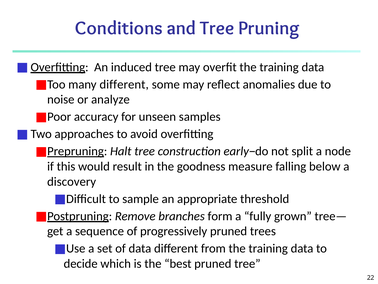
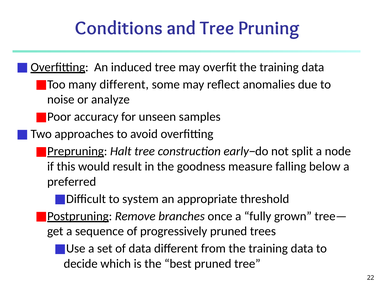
discovery: discovery -> preferred (72, 181)
sample: sample -> system (140, 199)
form: form -> once (220, 216)
